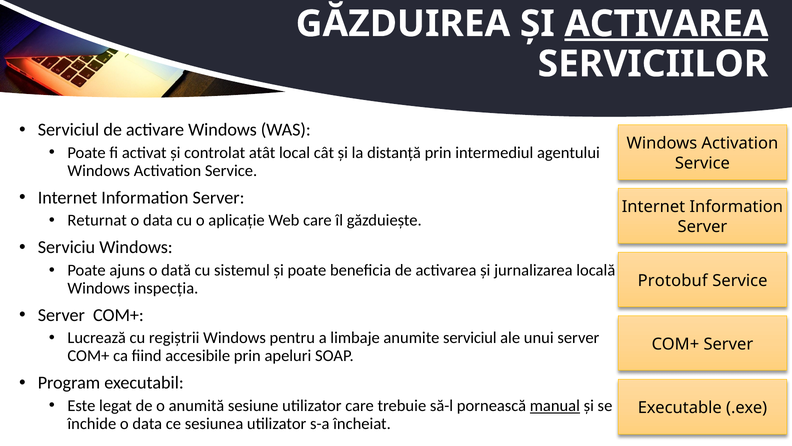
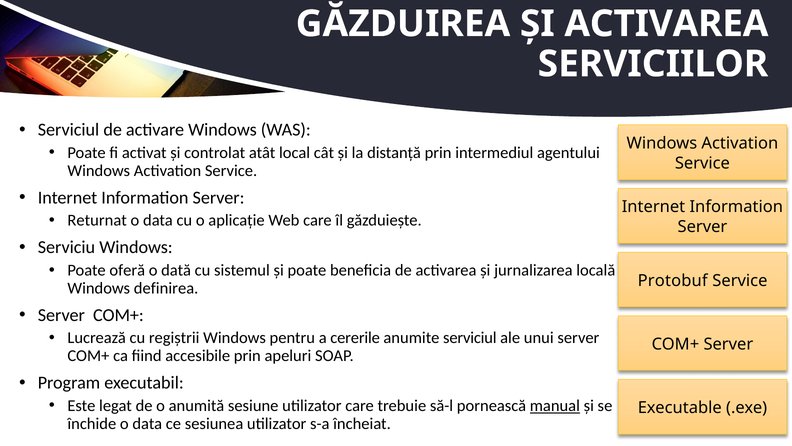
ACTIVAREA underline: present -> none (666, 24)
ajuns: ajuns -> oferă (127, 270)
inspecția: inspecția -> definirea (166, 288)
limbaje: limbaje -> cererile (355, 338)
